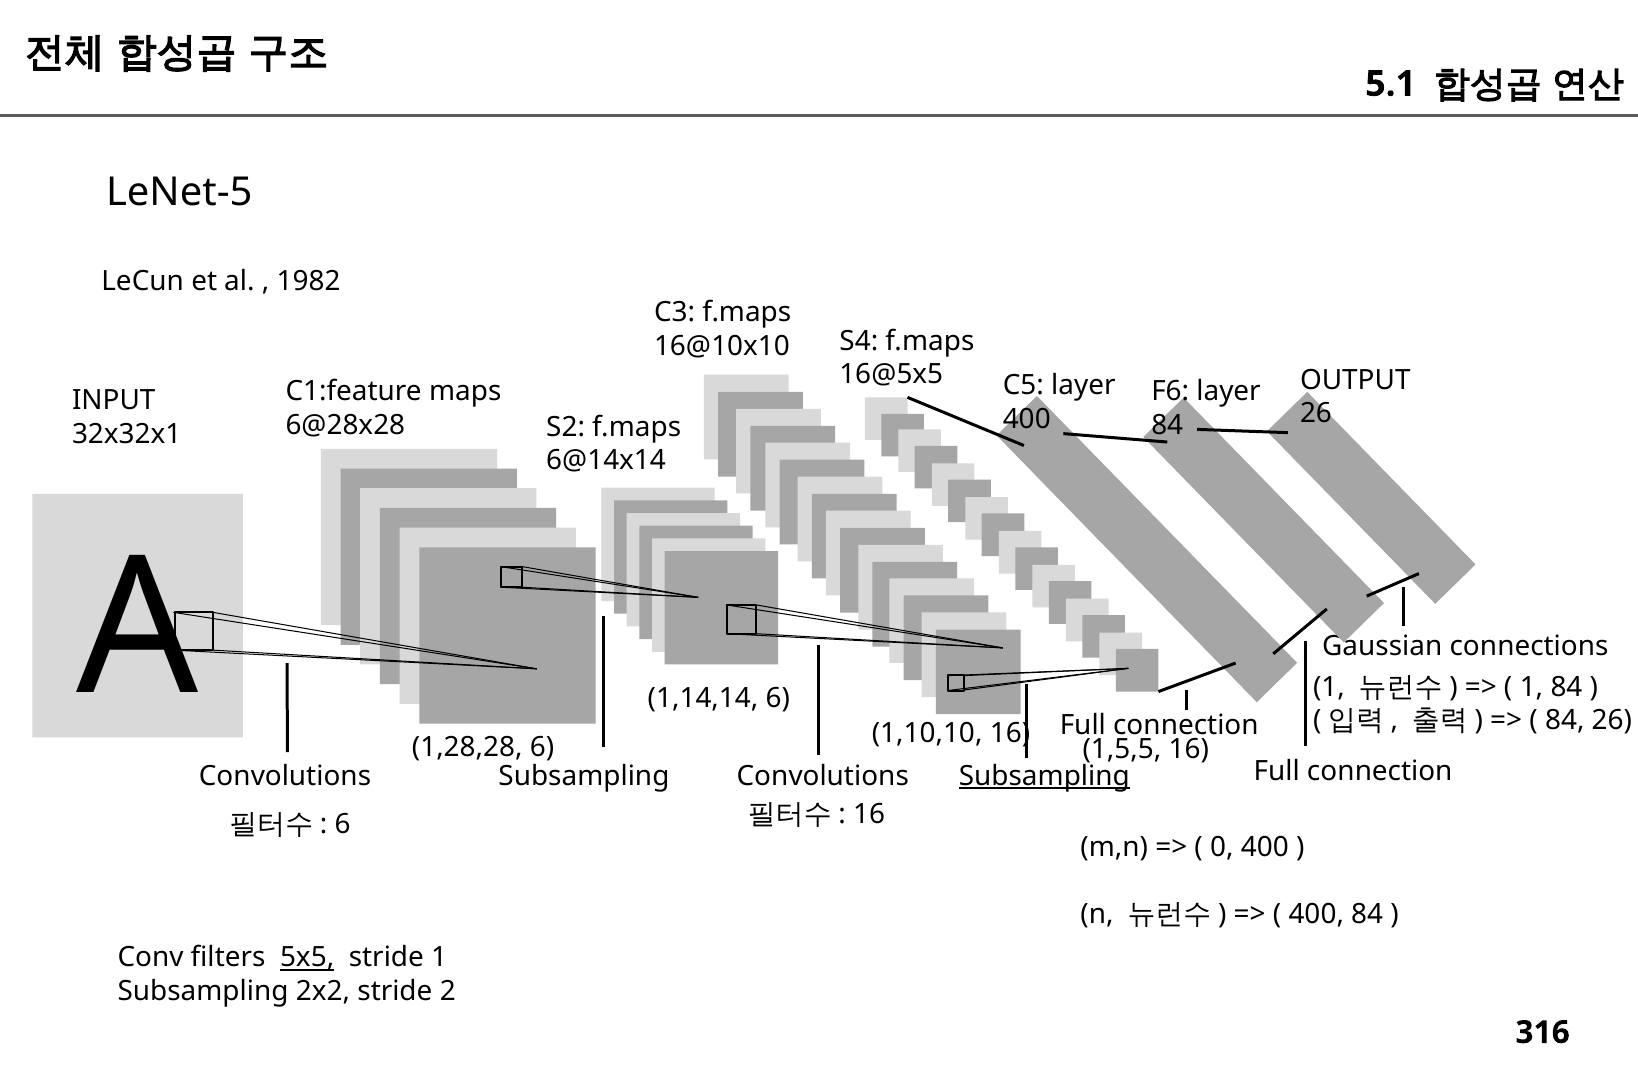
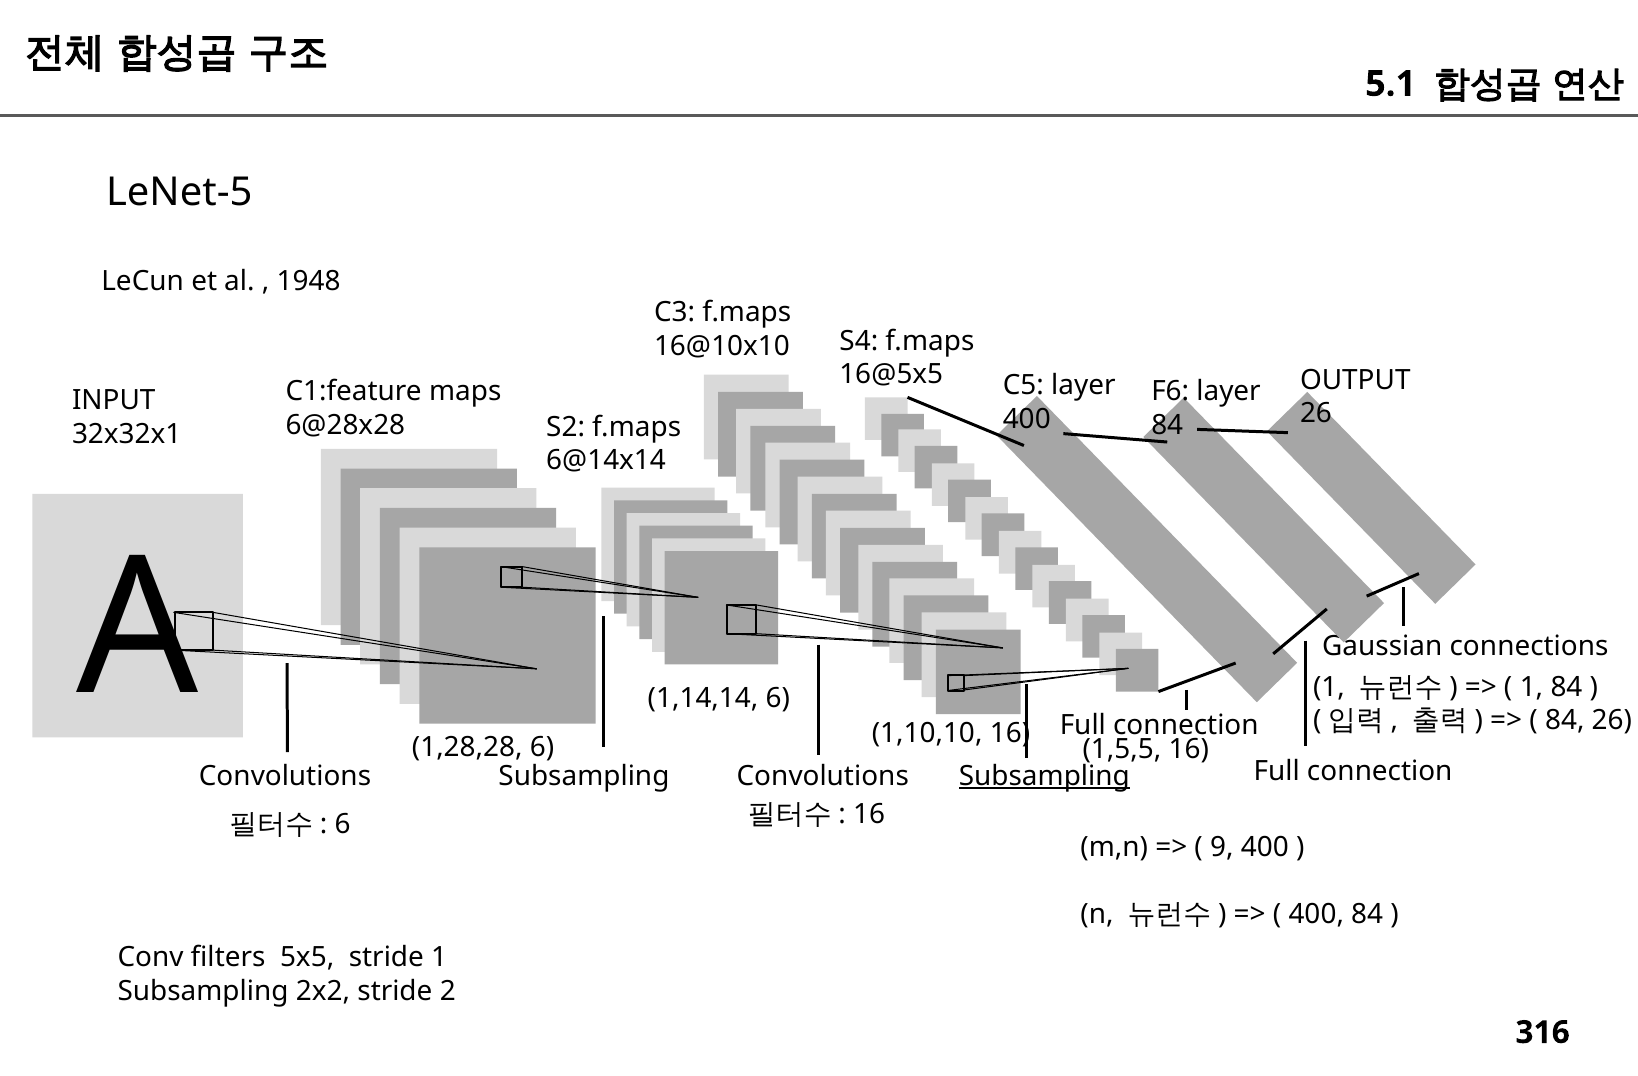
1982: 1982 -> 1948 (309, 281)
0: 0 -> 9 (1222, 847)
5x5 underline: present -> none (307, 958)
